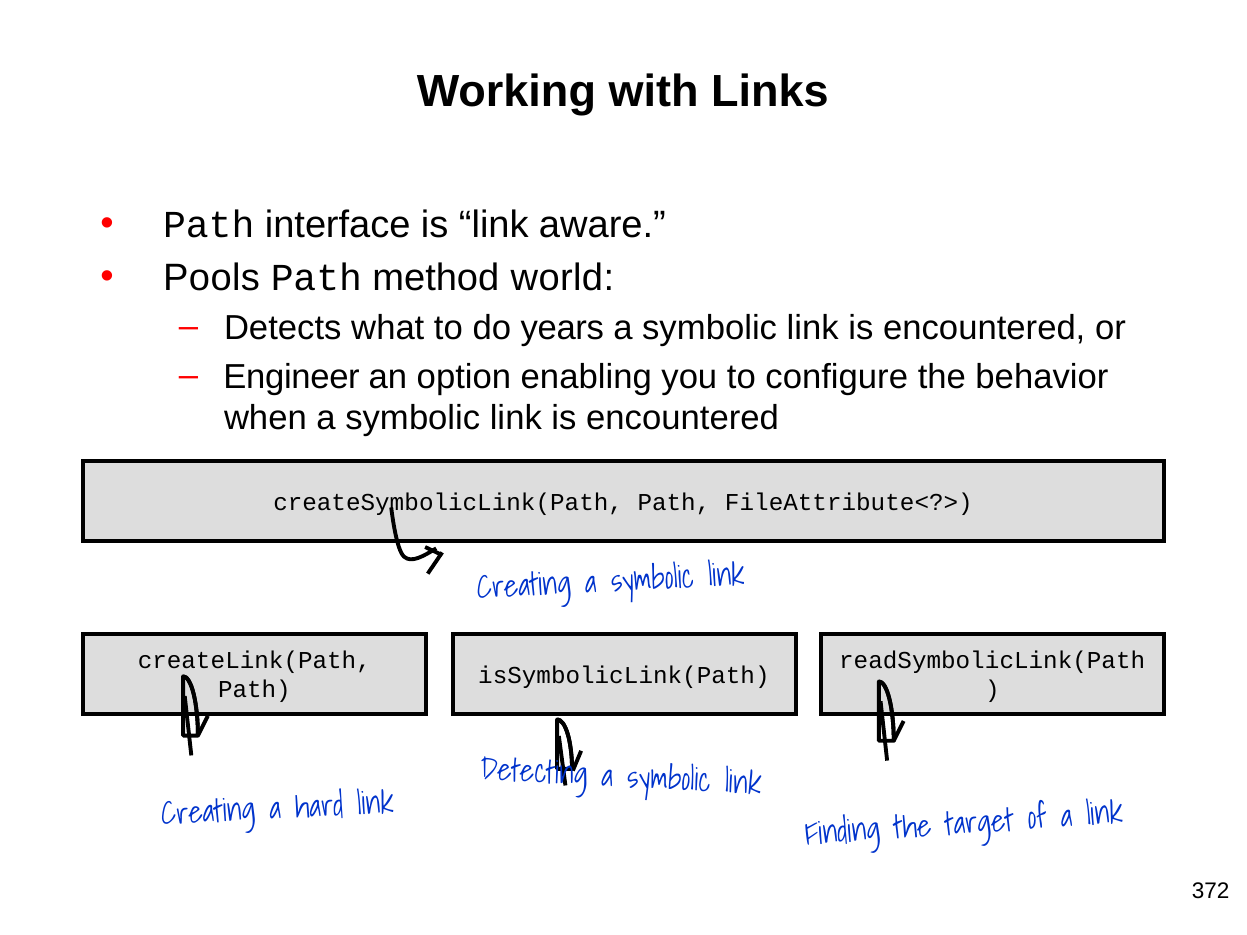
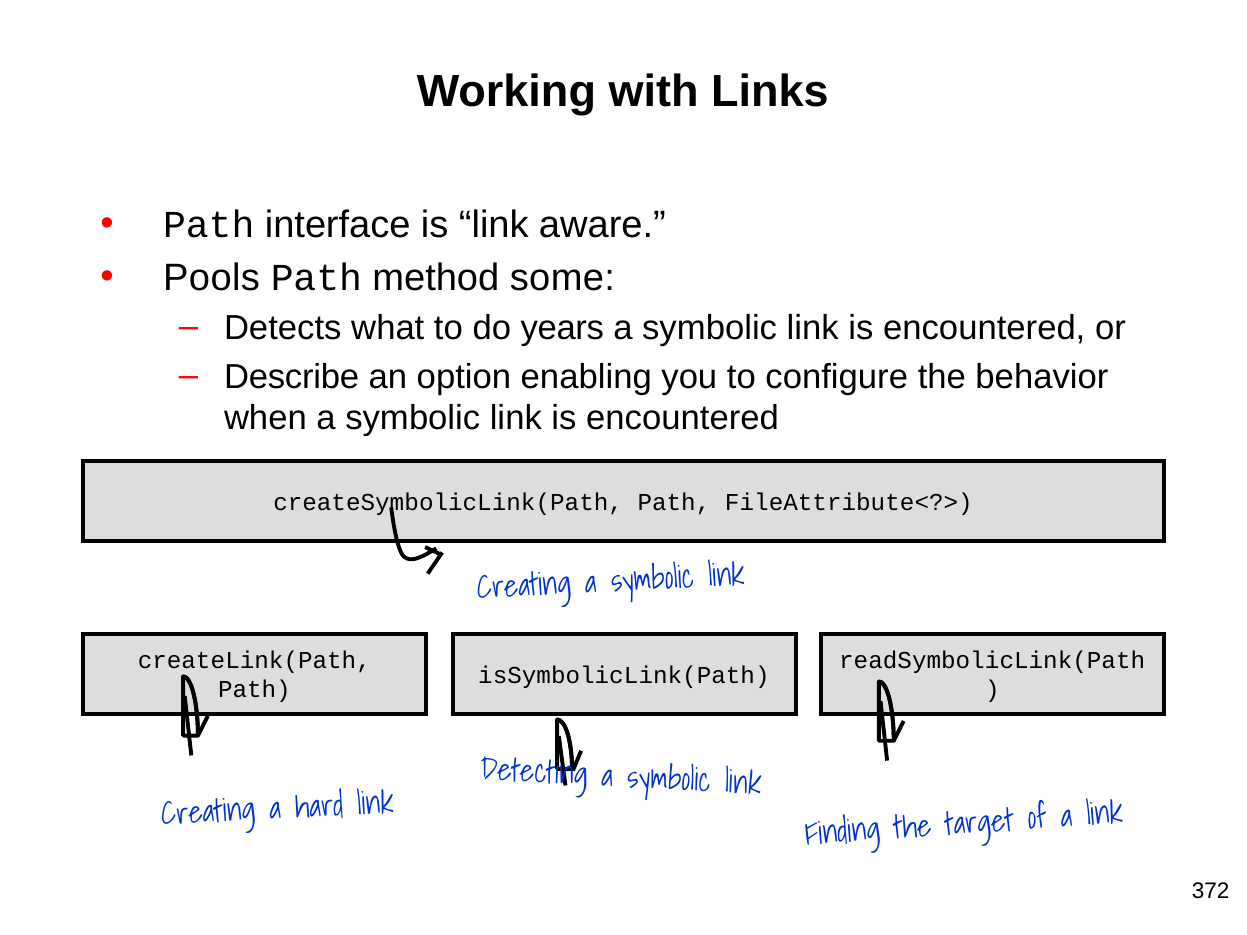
world: world -> some (562, 278)
Engineer: Engineer -> Describe (292, 377)
